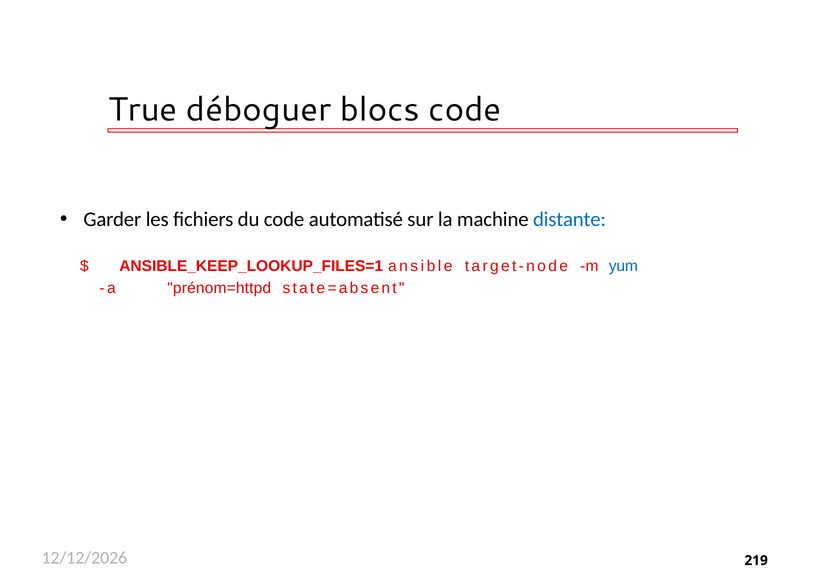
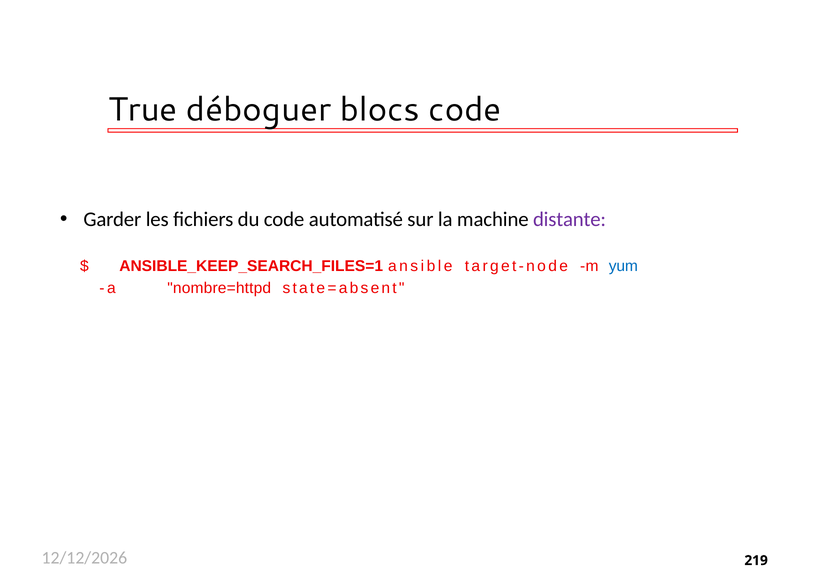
distante colour: blue -> purple (569, 220)
ANSIBLE_KEEP_LOOKUP_FILES=1: ANSIBLE_KEEP_LOOKUP_FILES=1 -> ANSIBLE_KEEP_SEARCH_FILES=1 (251, 266)
prénom=httpd: prénom=httpd -> nombre=httpd (219, 288)
